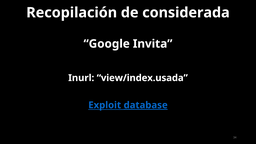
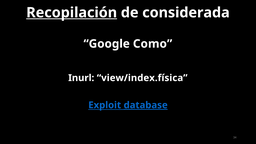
Recopilación underline: none -> present (72, 13)
Invita: Invita -> Como (153, 44)
view/index.usada: view/index.usada -> view/index.física (142, 78)
